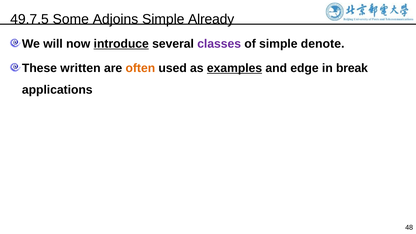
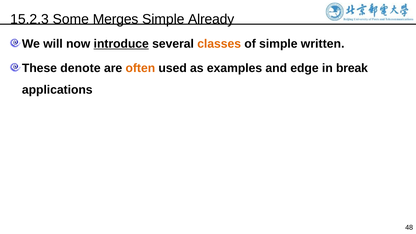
49.7.5: 49.7.5 -> 15.2.3 (29, 19)
Adjoins: Adjoins -> Merges (116, 19)
classes colour: purple -> orange (219, 44)
denote: denote -> written (323, 44)
written: written -> denote (80, 68)
examples underline: present -> none (235, 68)
